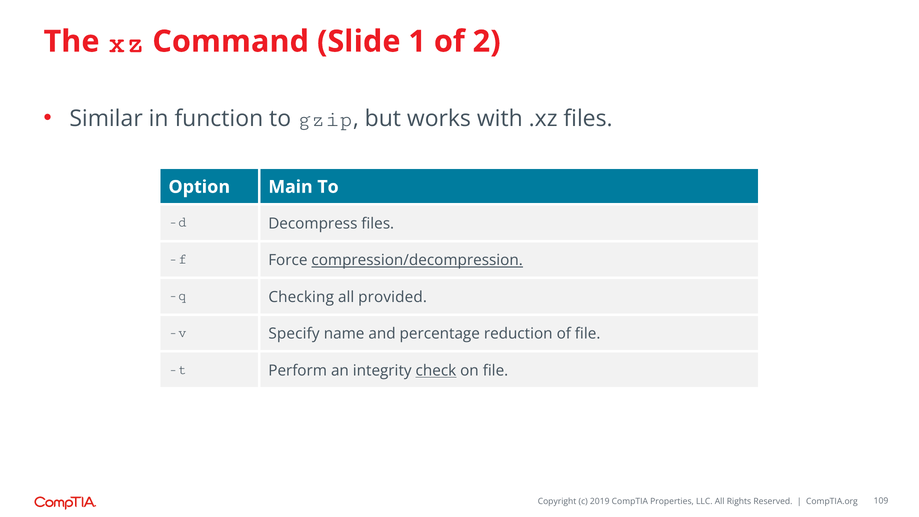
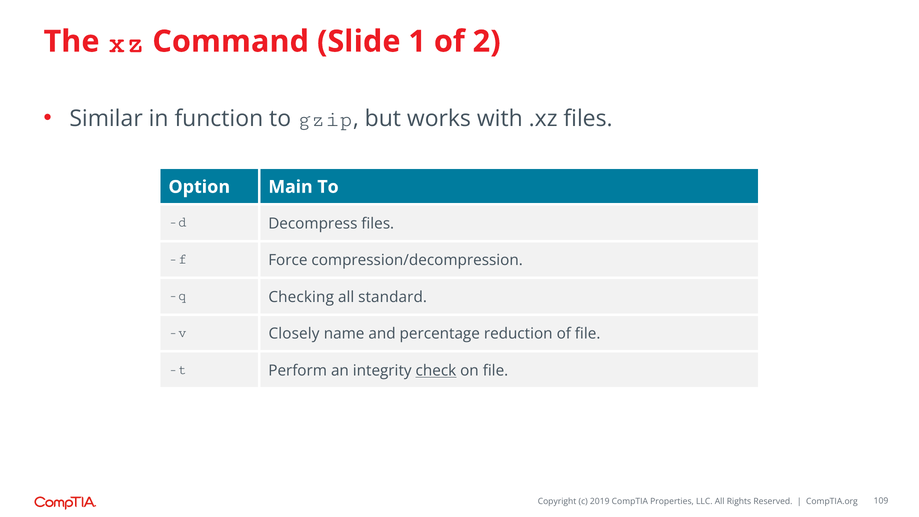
compression/decompression underline: present -> none (417, 260)
provided: provided -> standard (393, 297)
Specify: Specify -> Closely (294, 334)
